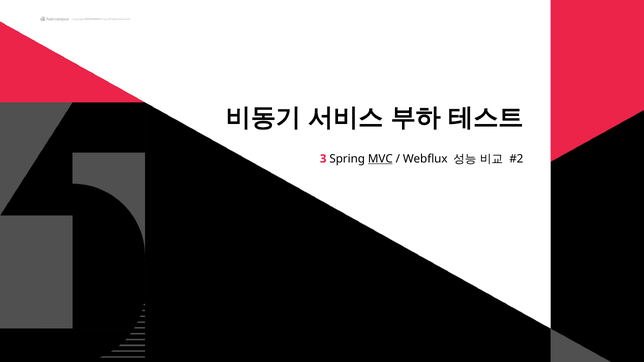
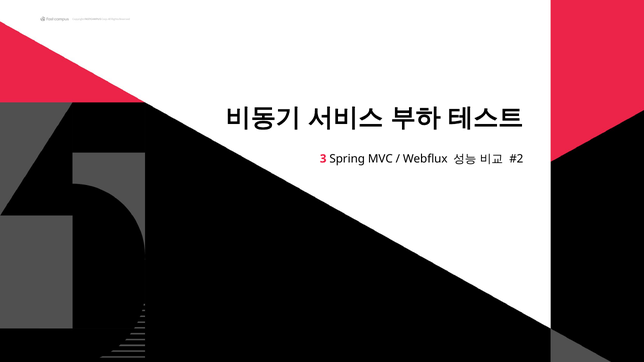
MVC underline: present -> none (380, 159)
